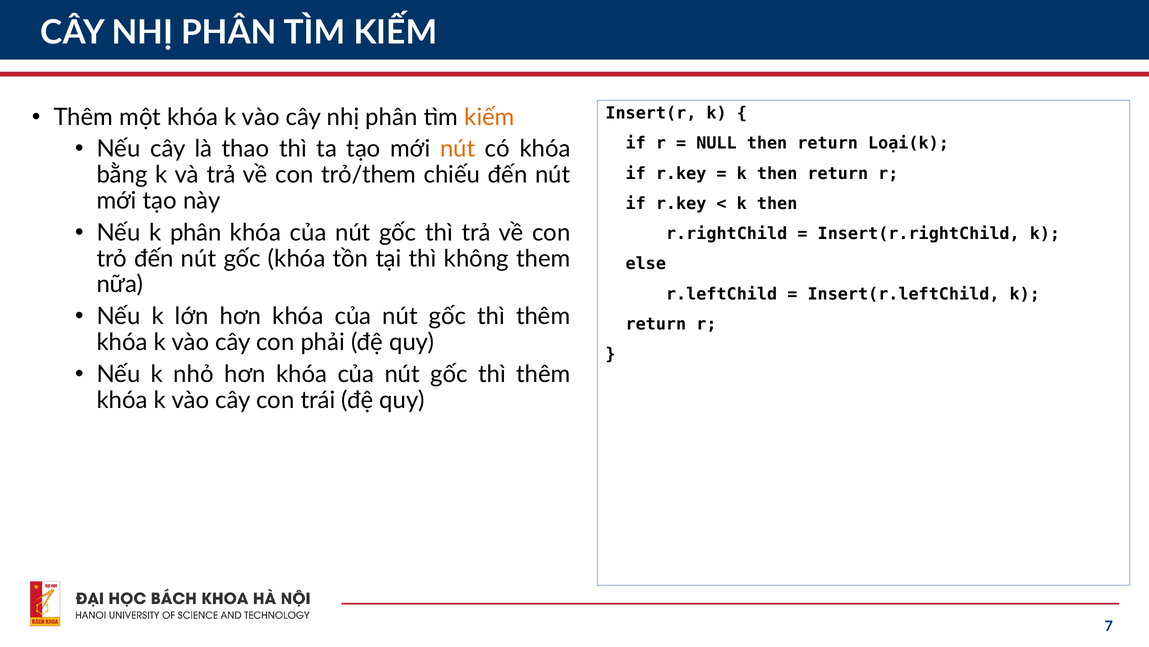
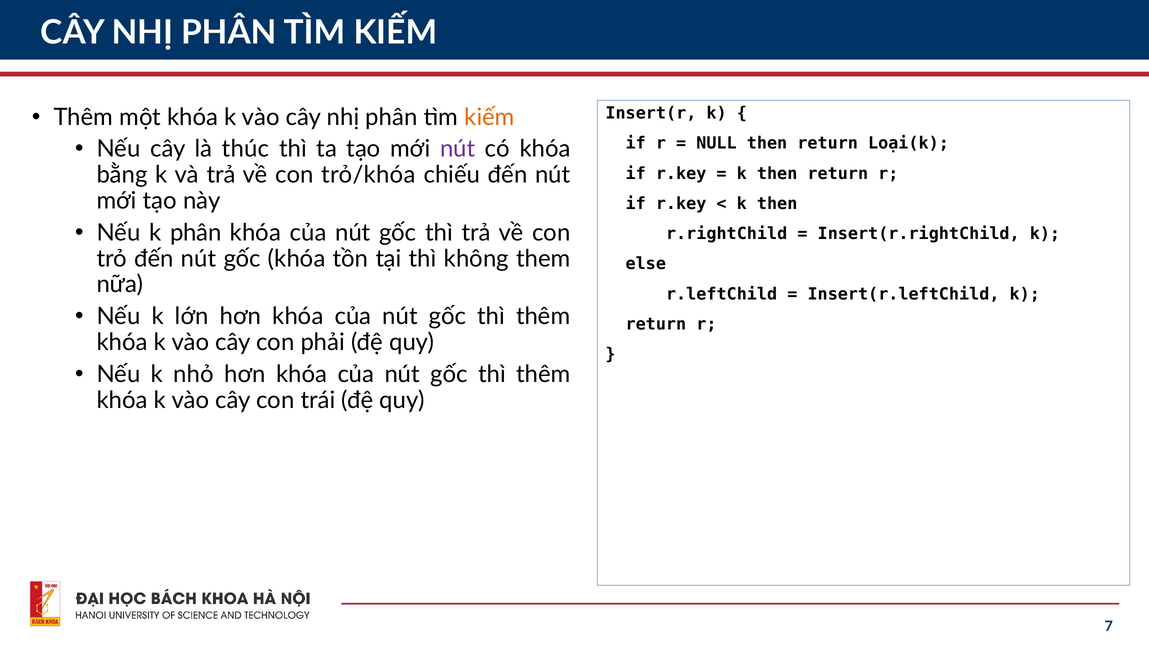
thao: thao -> thúc (245, 149)
nút colour: orange -> purple (458, 149)
trỏ/them: trỏ/them -> trỏ/khóa (368, 175)
